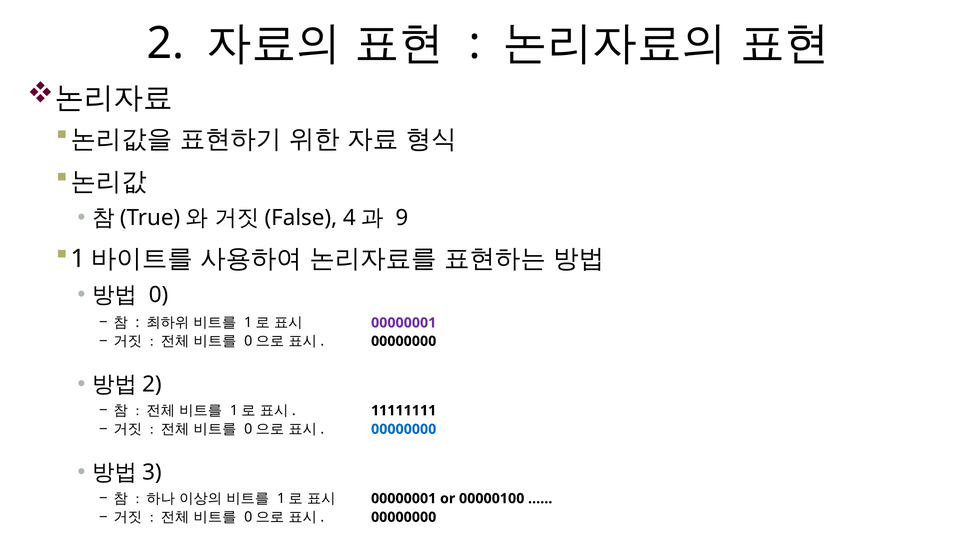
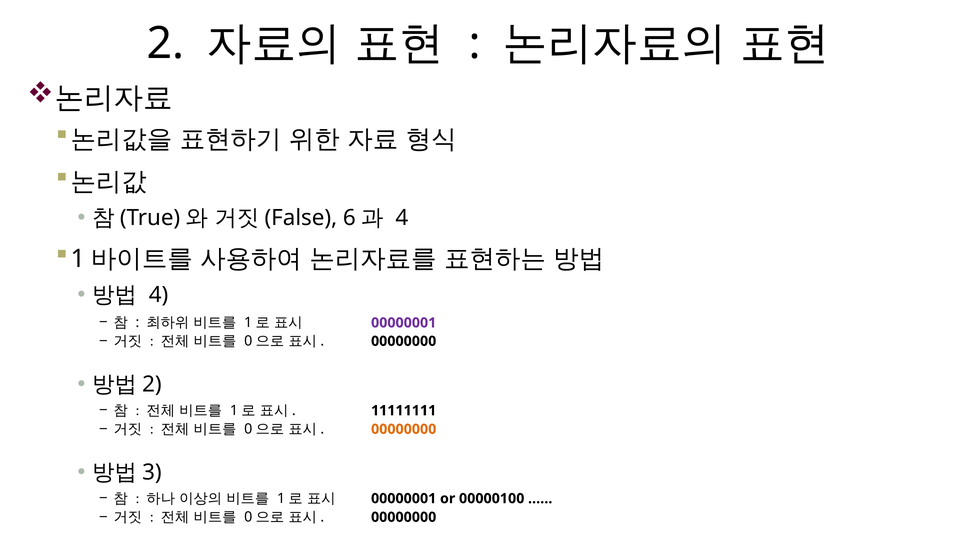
4: 4 -> 6 (349, 218)
9: 9 -> 4 (402, 218)
0: 0 -> 4 (159, 295)
00000000 colour: blue -> orange (404, 430)
